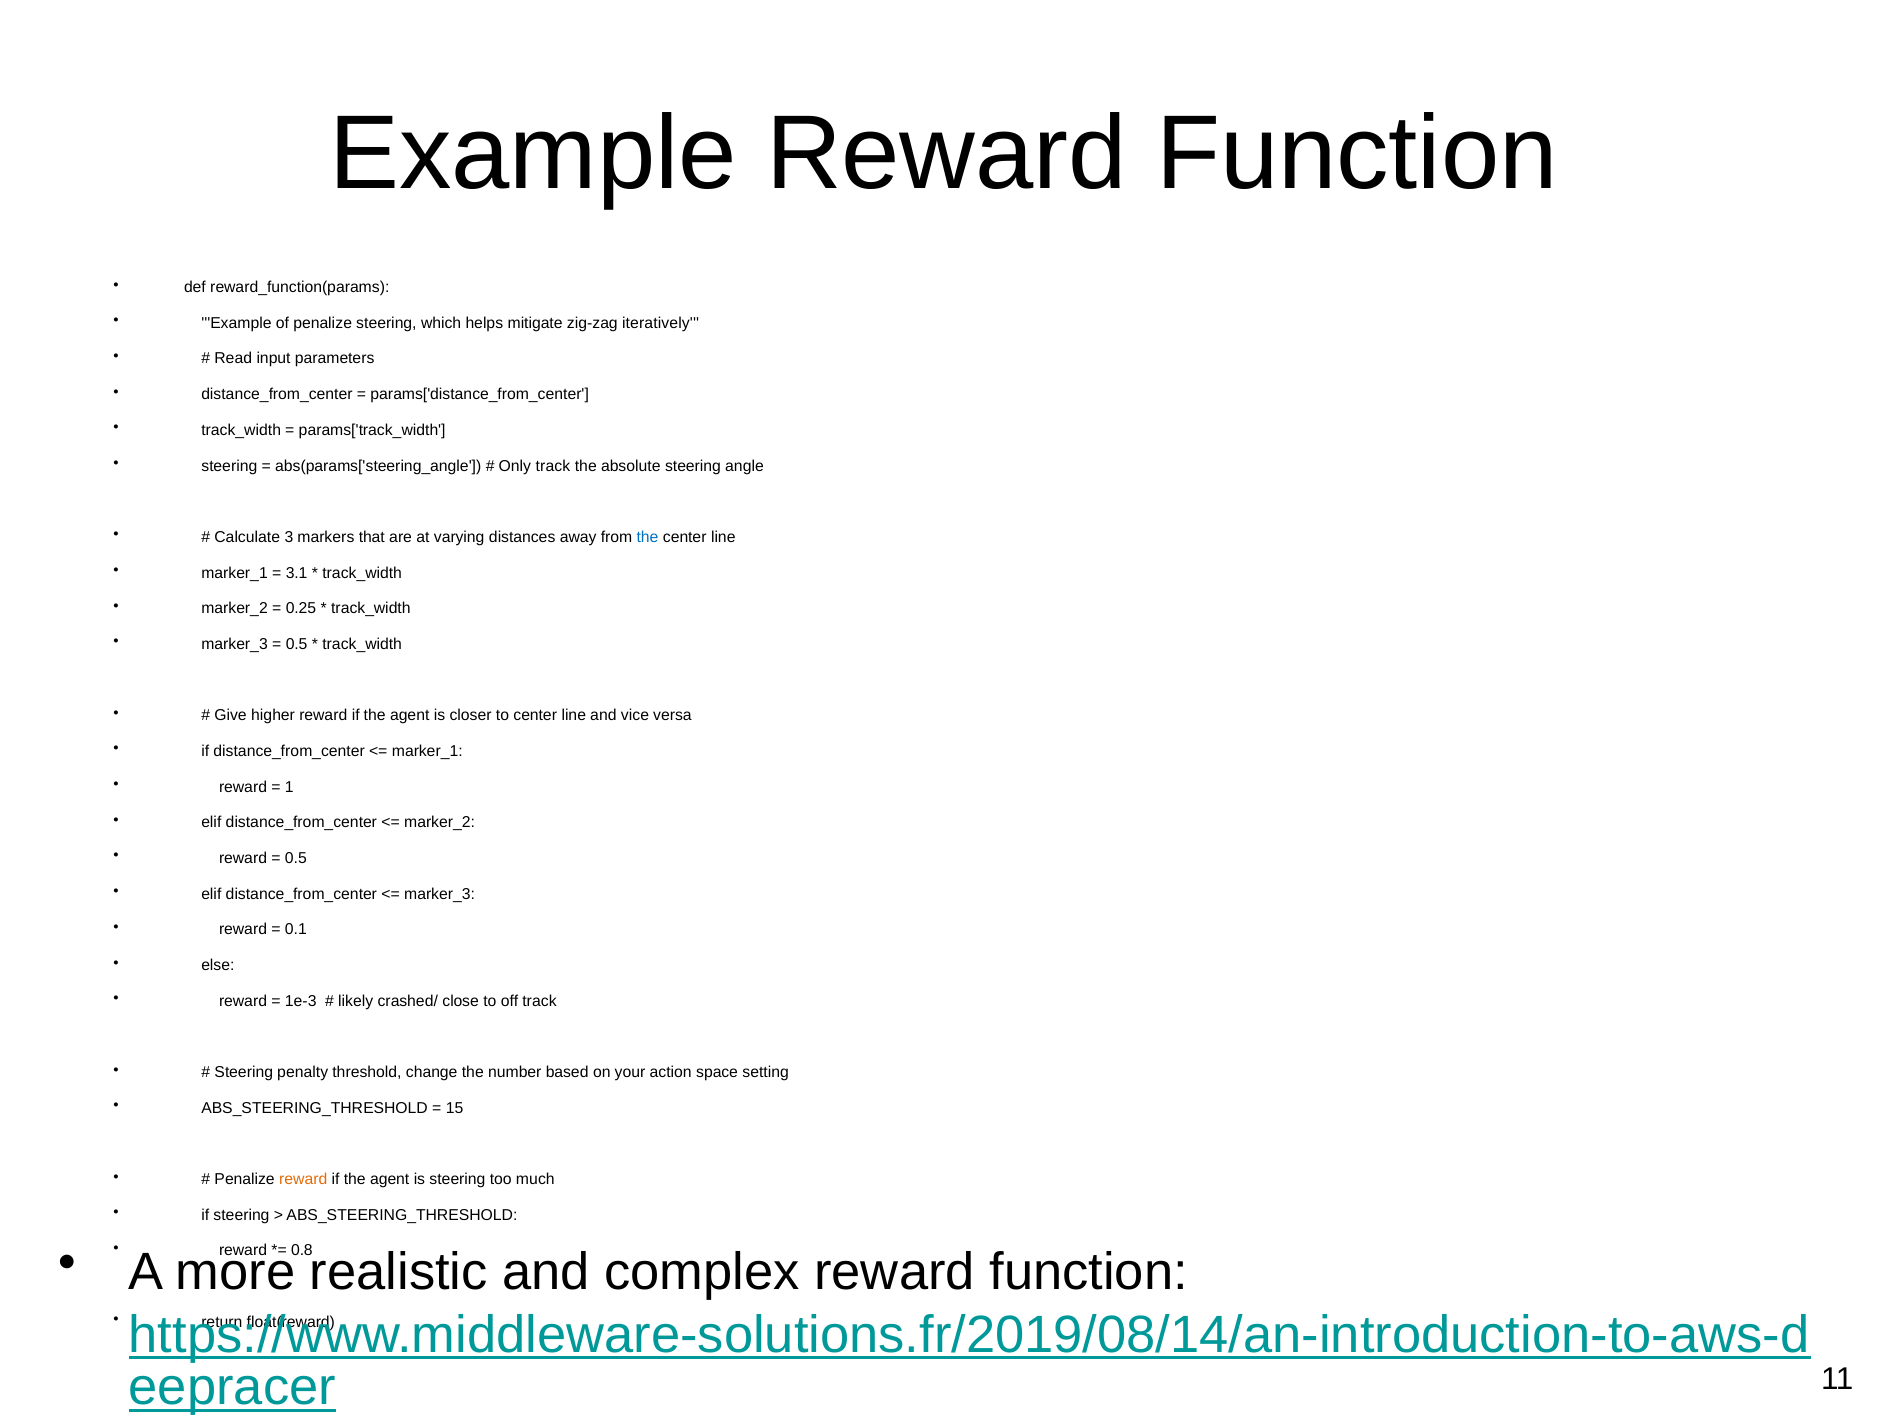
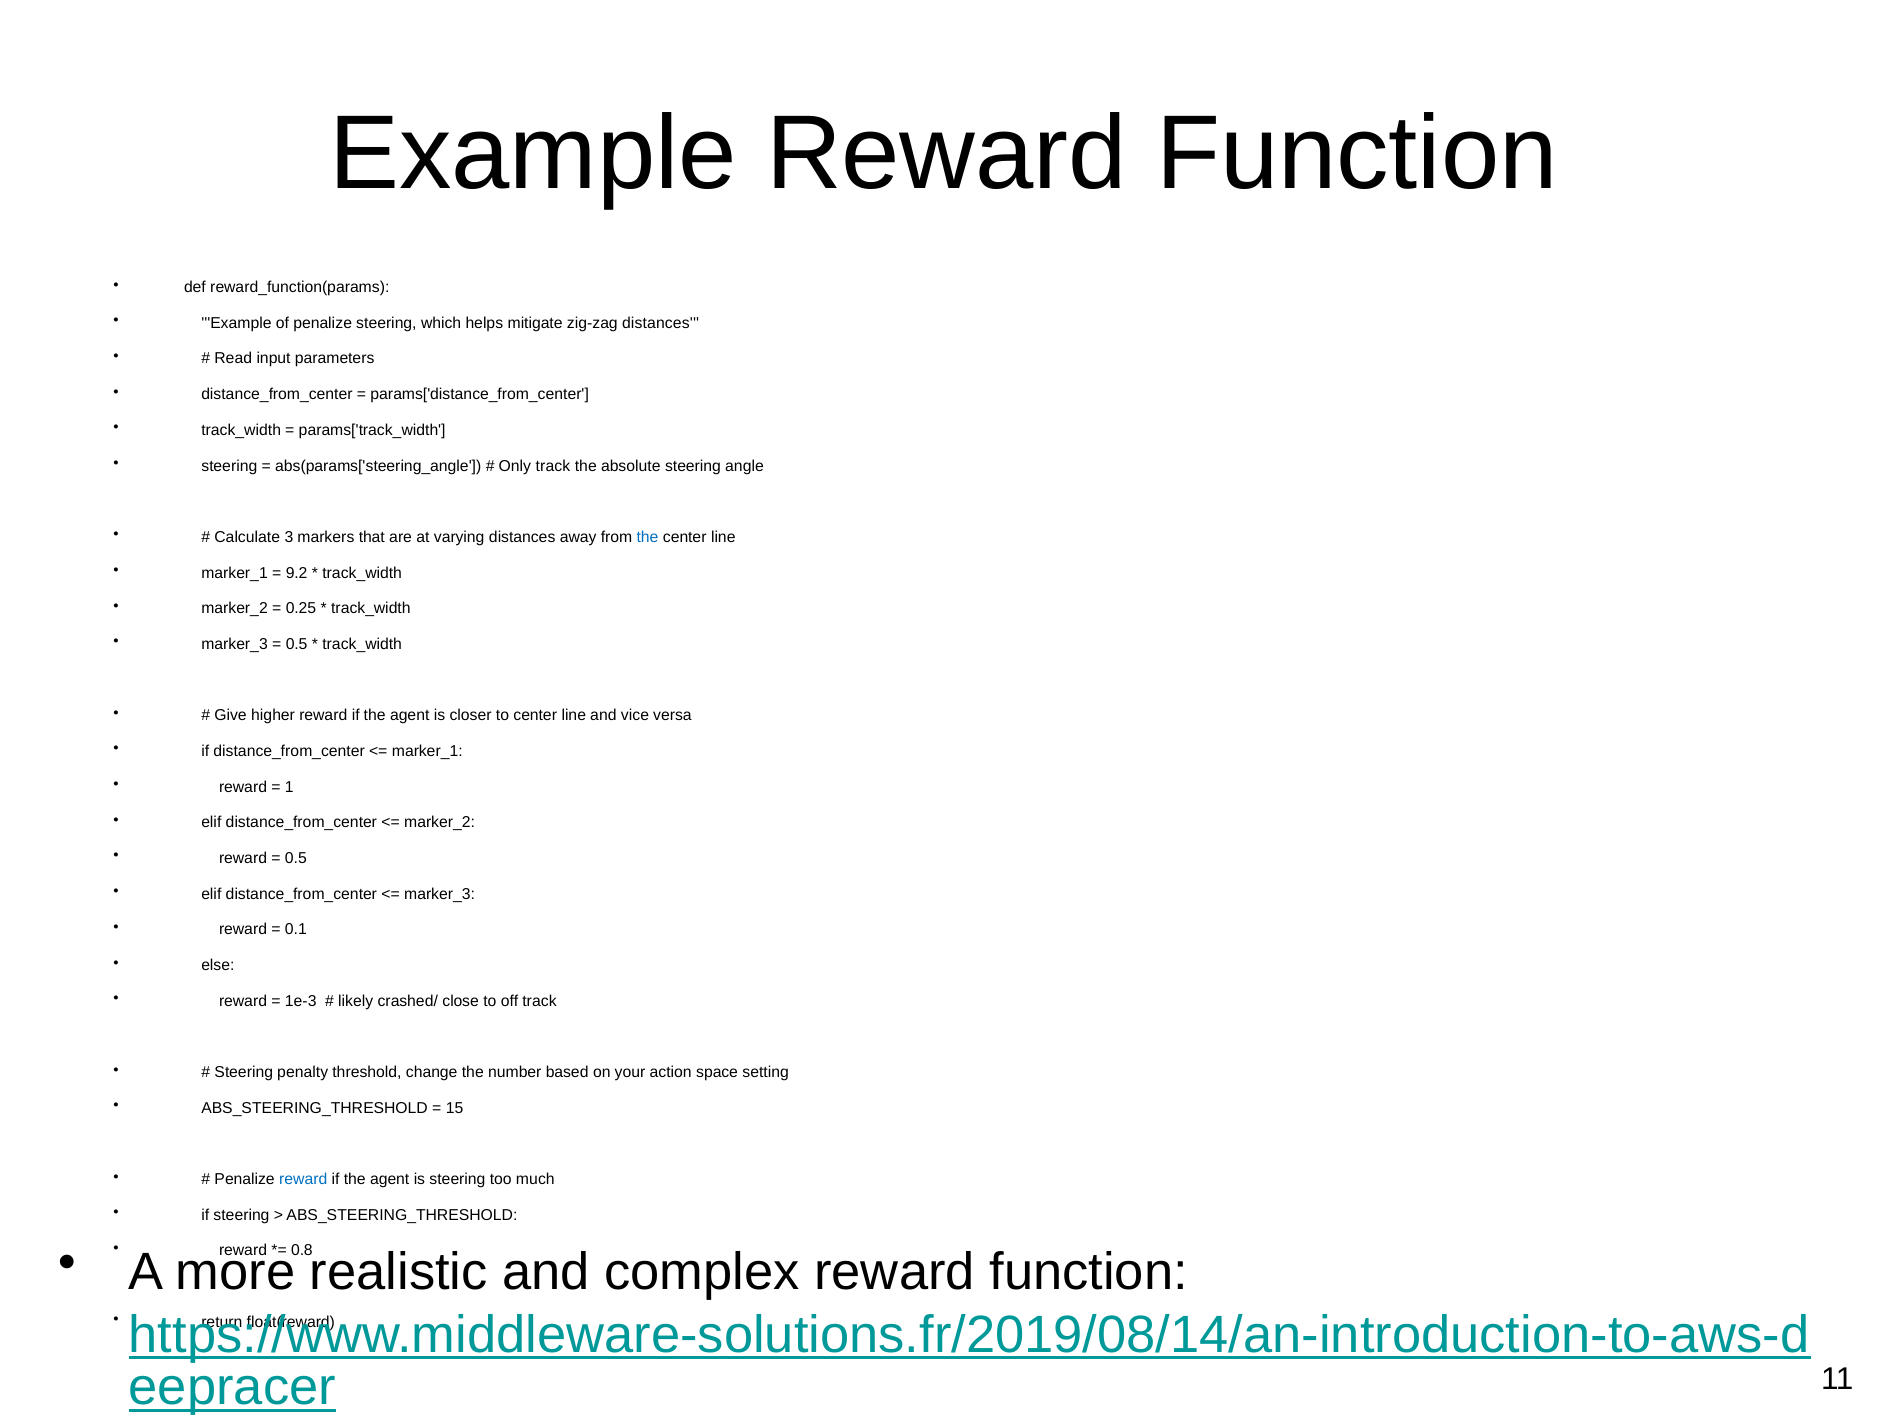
zig-zag iteratively: iteratively -> distances (661, 323)
3.1: 3.1 -> 9.2 (297, 573)
reward colour: orange -> blue (303, 1179)
